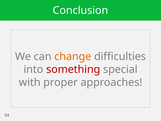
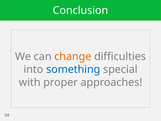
something colour: red -> blue (73, 69)
